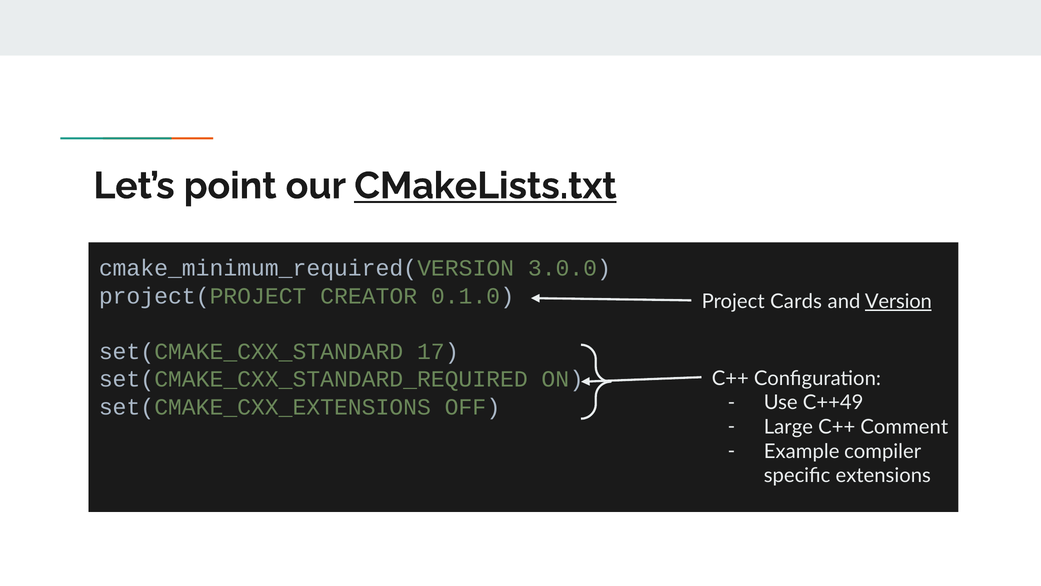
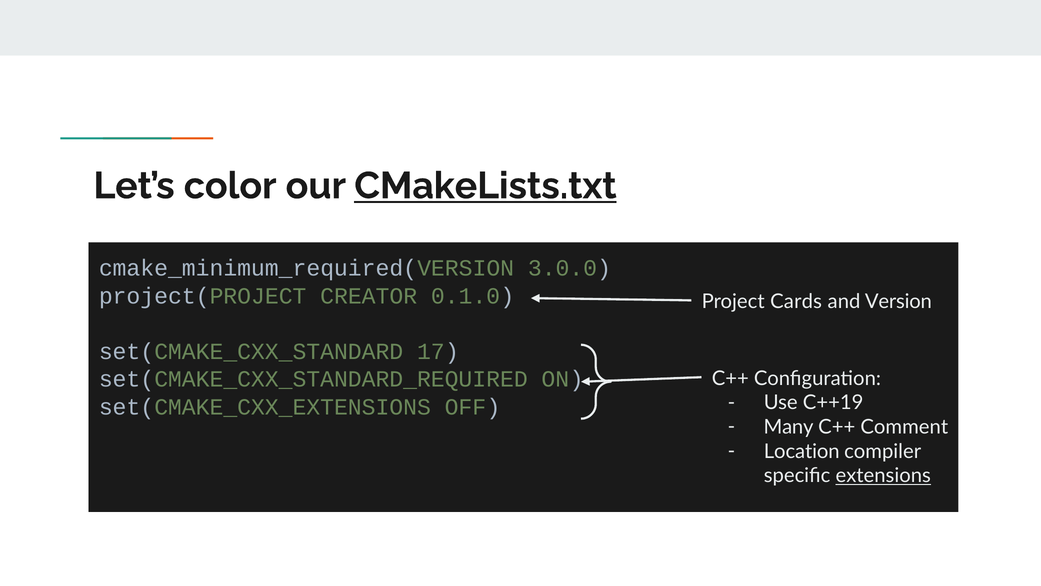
point: point -> color (230, 186)
Version underline: present -> none (898, 301)
C++49: C++49 -> C++19 (833, 402)
Large: Large -> Many (789, 427)
Example: Example -> Location (802, 451)
extensions underline: none -> present (883, 475)
